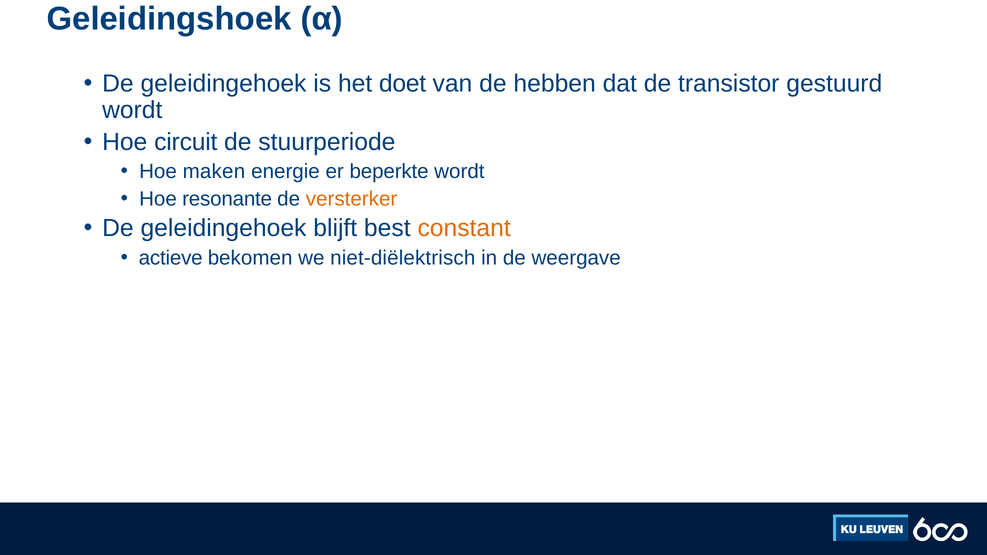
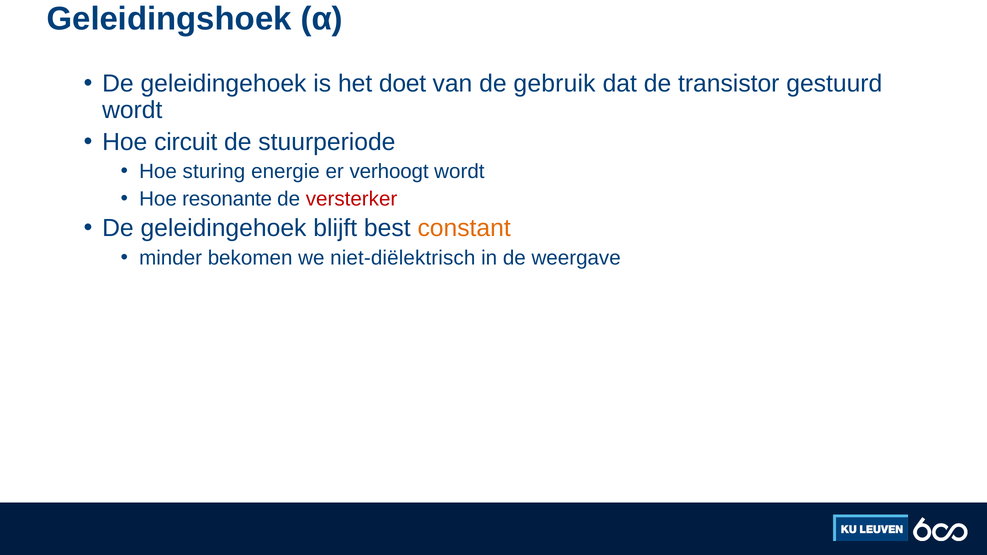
hebben: hebben -> gebruik (555, 84)
maken: maken -> sturing (214, 171)
beperkte: beperkte -> verhoogt (389, 171)
versterker colour: orange -> red (352, 199)
actieve: actieve -> minder (171, 258)
